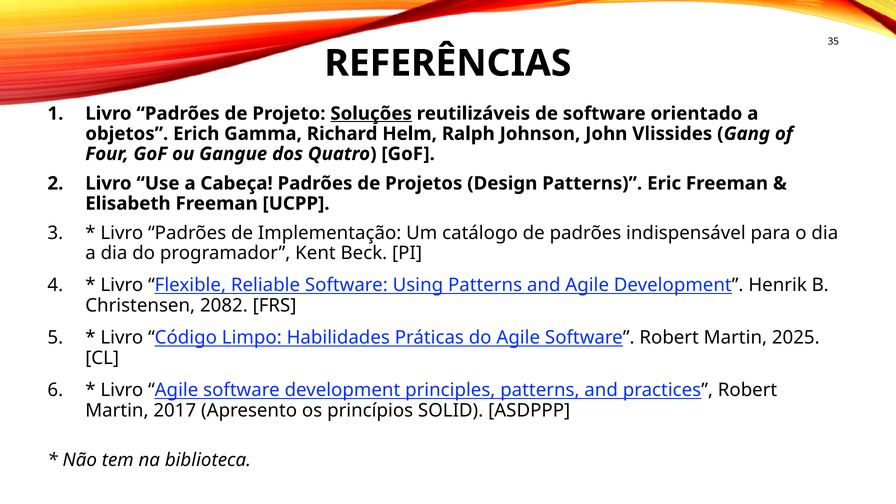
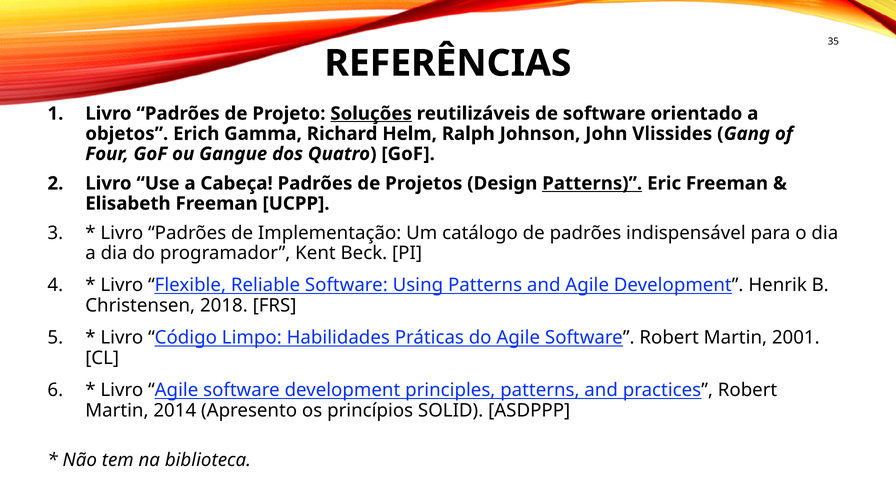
Patterns underline: none -> present (592, 183)
2082: 2082 -> 2018 (224, 306)
2025: 2025 -> 2001 (796, 337)
2017: 2017 -> 2014 (175, 411)
